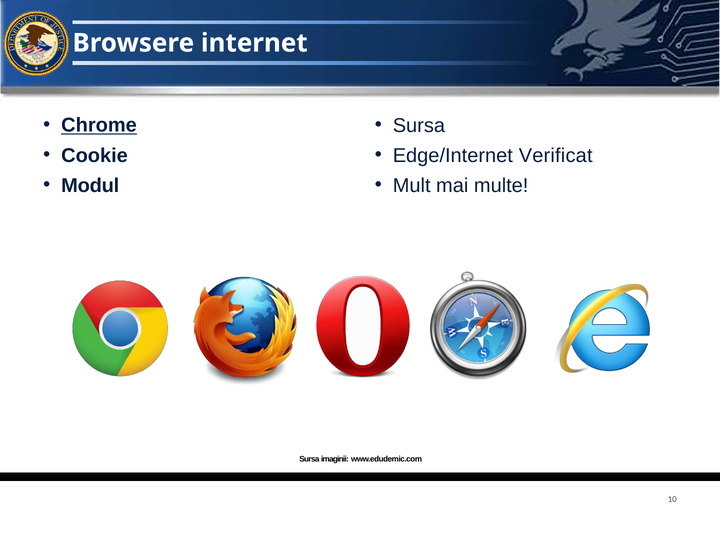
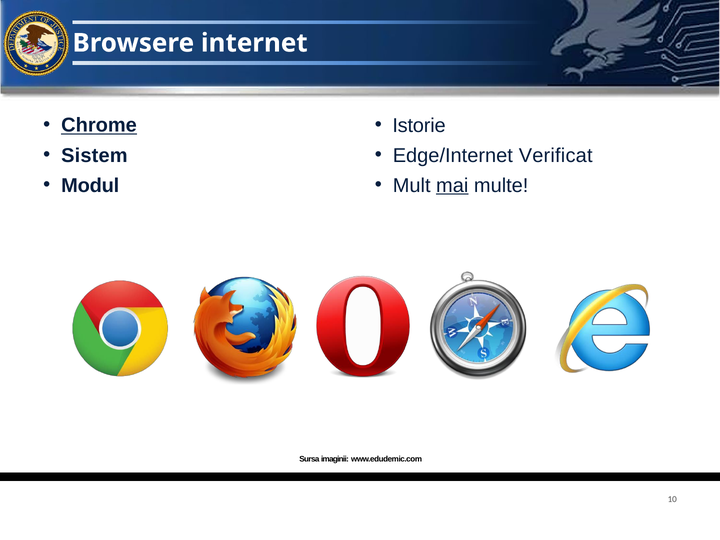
Sursa: Sursa -> Istorie (419, 125)
Cookie: Cookie -> Sistem (94, 155)
mai underline: none -> present (452, 185)
